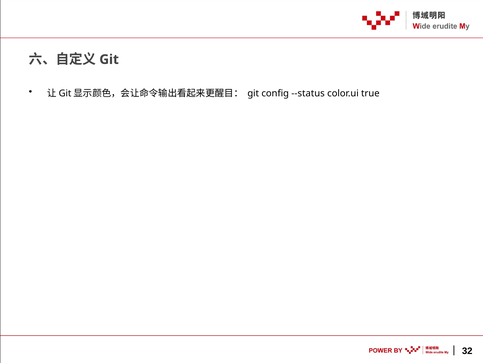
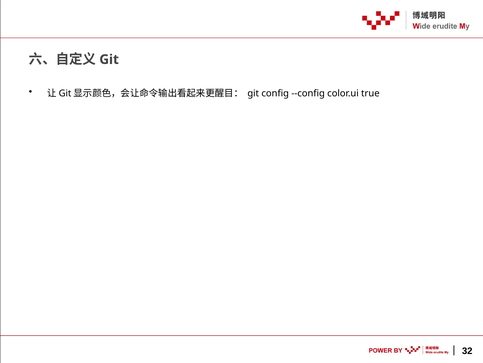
--status: --status -> --config (308, 93)
